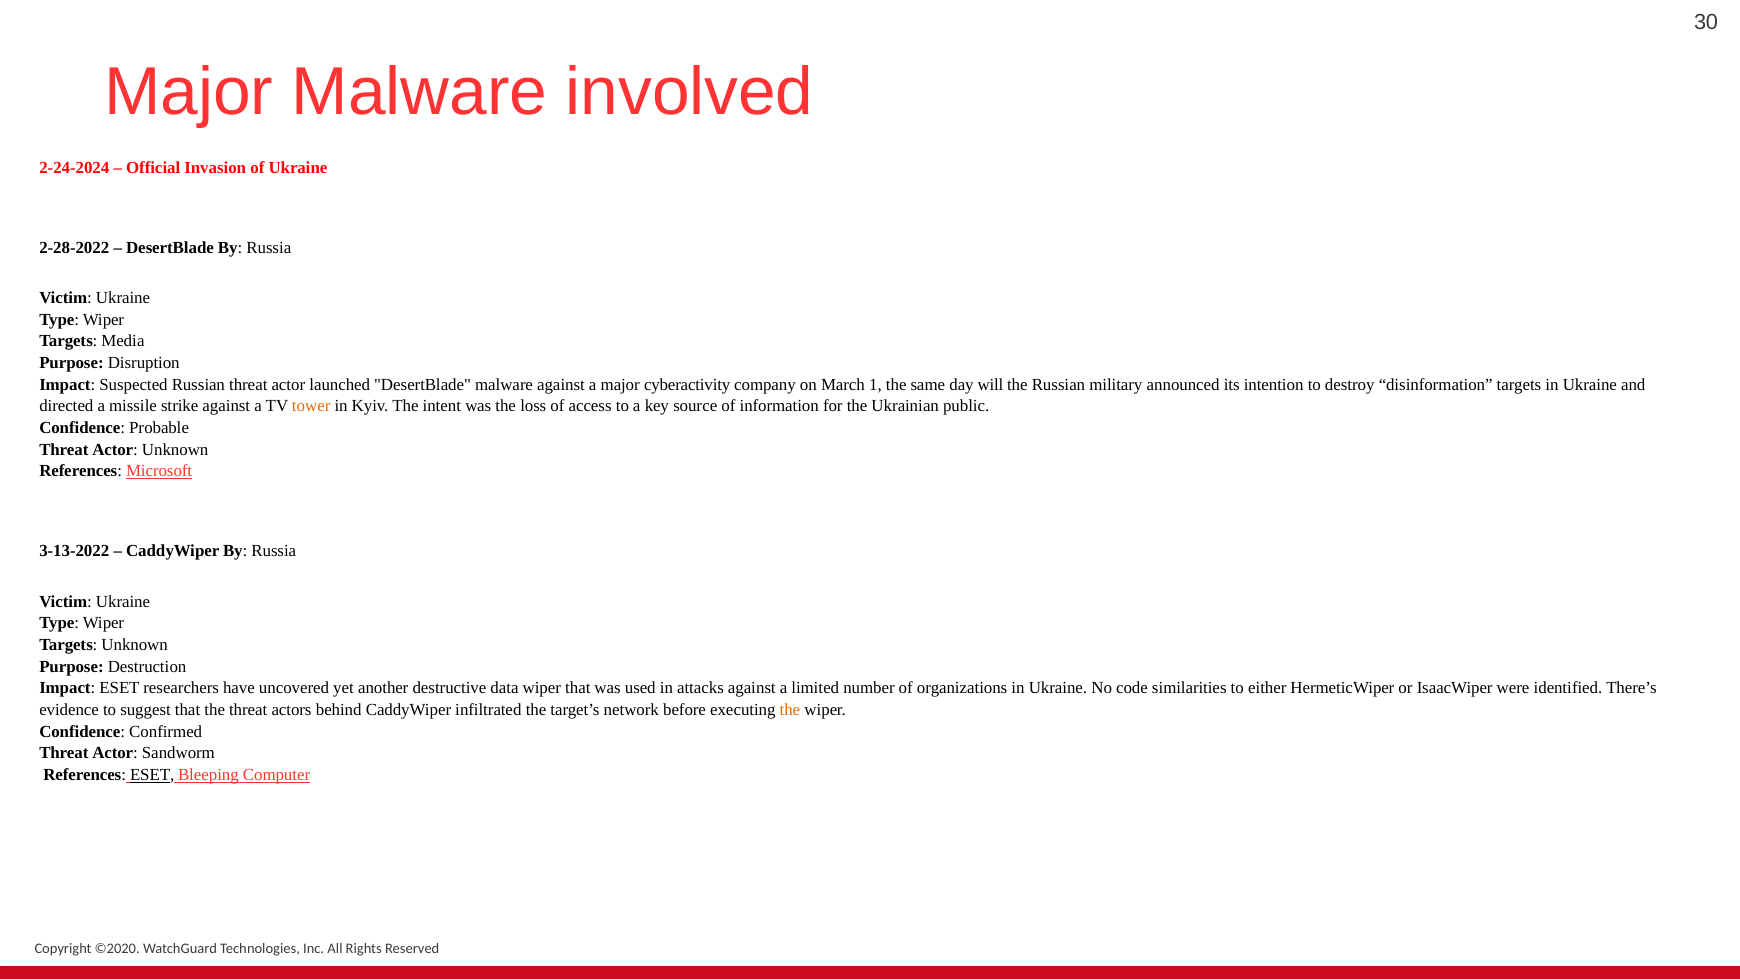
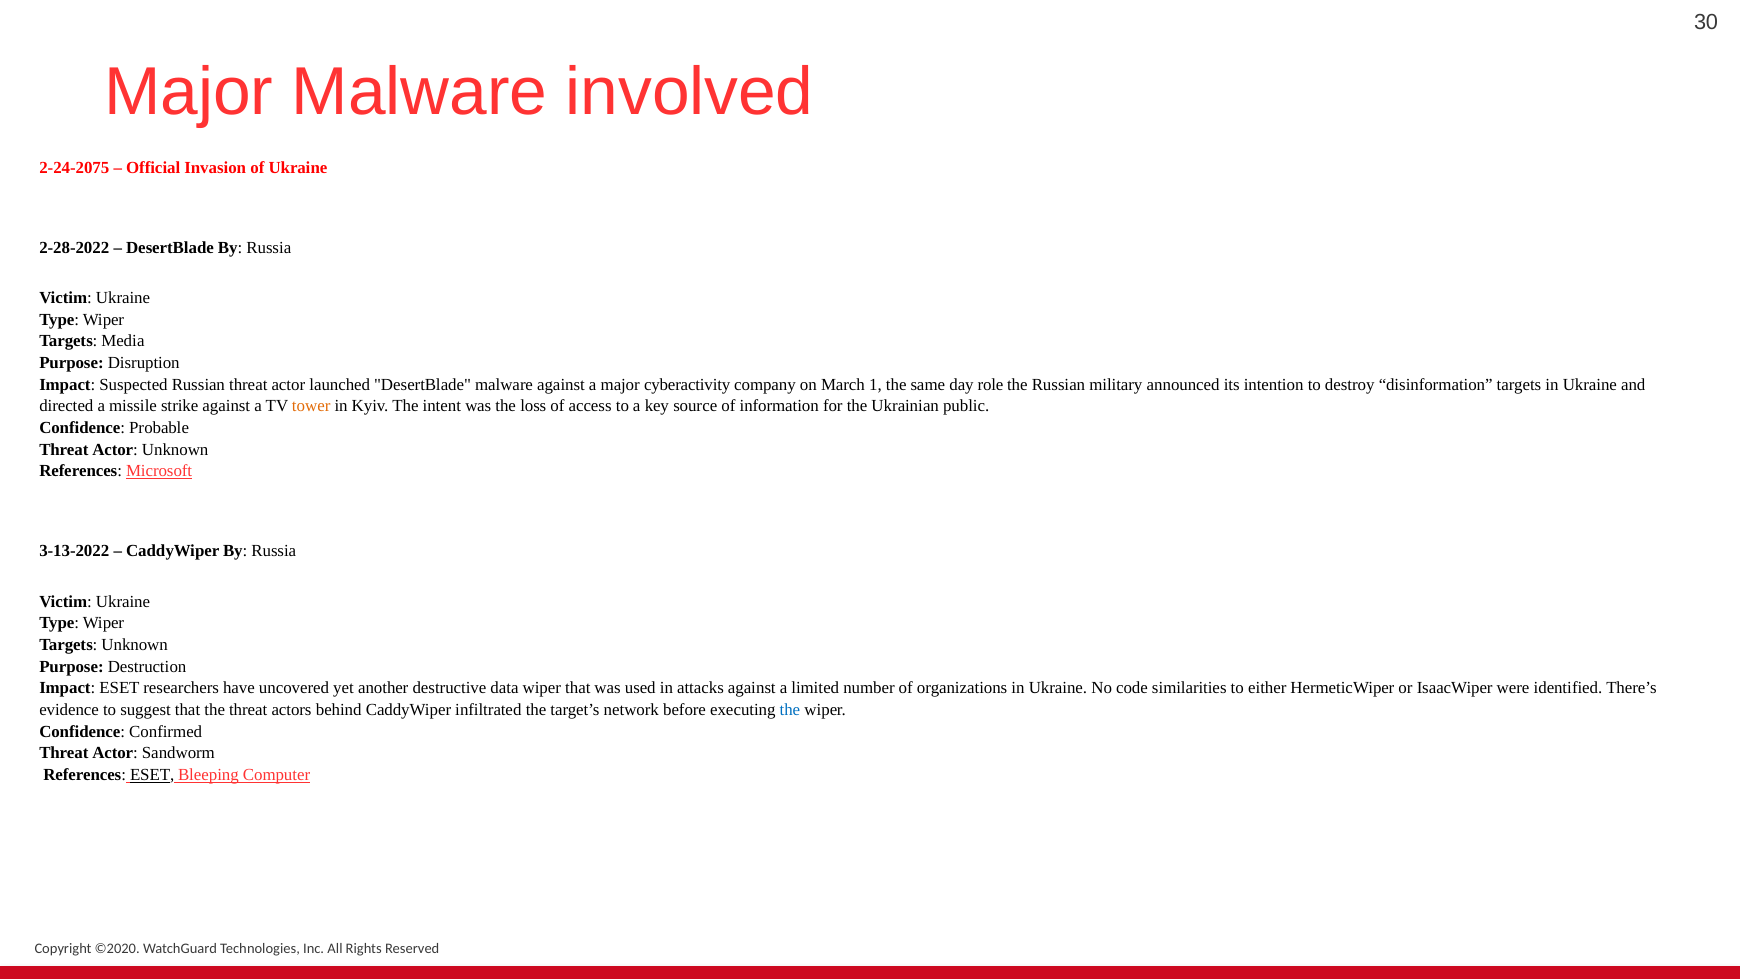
2-24-2024: 2-24-2024 -> 2-24-2075 (74, 168)
will: will -> role (990, 385)
the colour: orange -> blue (790, 710)
